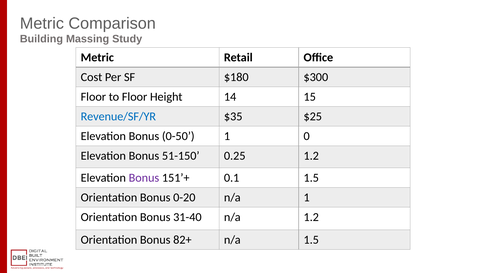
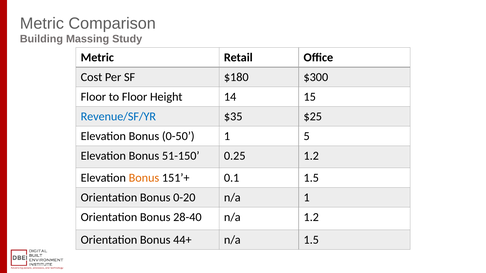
0: 0 -> 5 (307, 136)
Bonus colour: purple -> orange (144, 178)
31-40: 31-40 -> 28-40 (187, 217)
82+: 82+ -> 44+ (182, 240)
